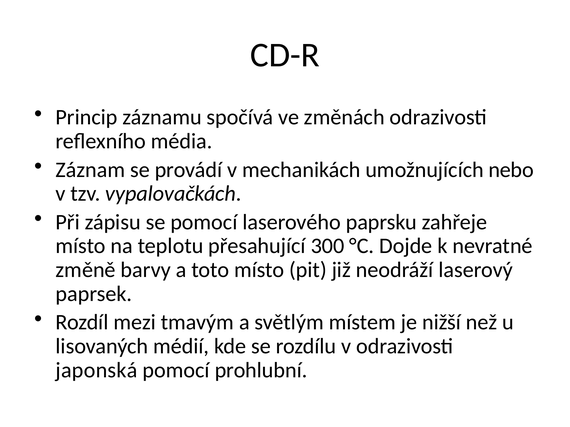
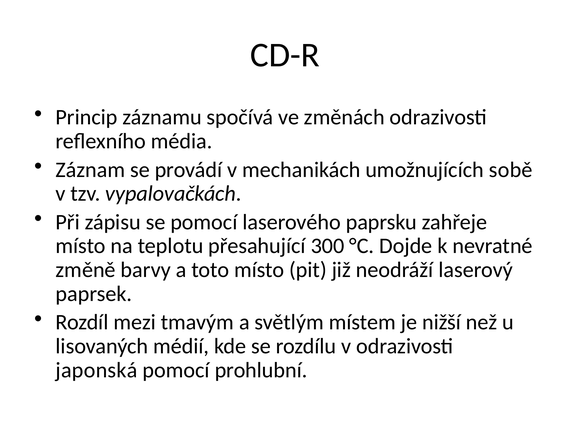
nebo: nebo -> sobě (511, 170)
